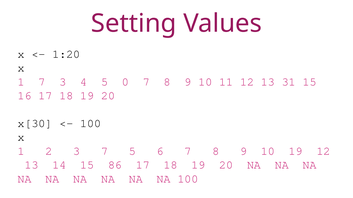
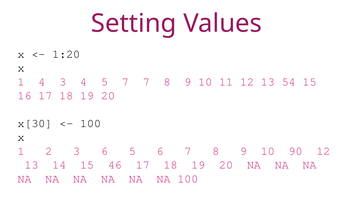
1 7: 7 -> 4 (42, 82)
5 0: 0 -> 7 (125, 82)
31: 31 -> 54 (289, 82)
3 7: 7 -> 6 (105, 151)
10 19: 19 -> 90 (296, 151)
86: 86 -> 46 (115, 165)
